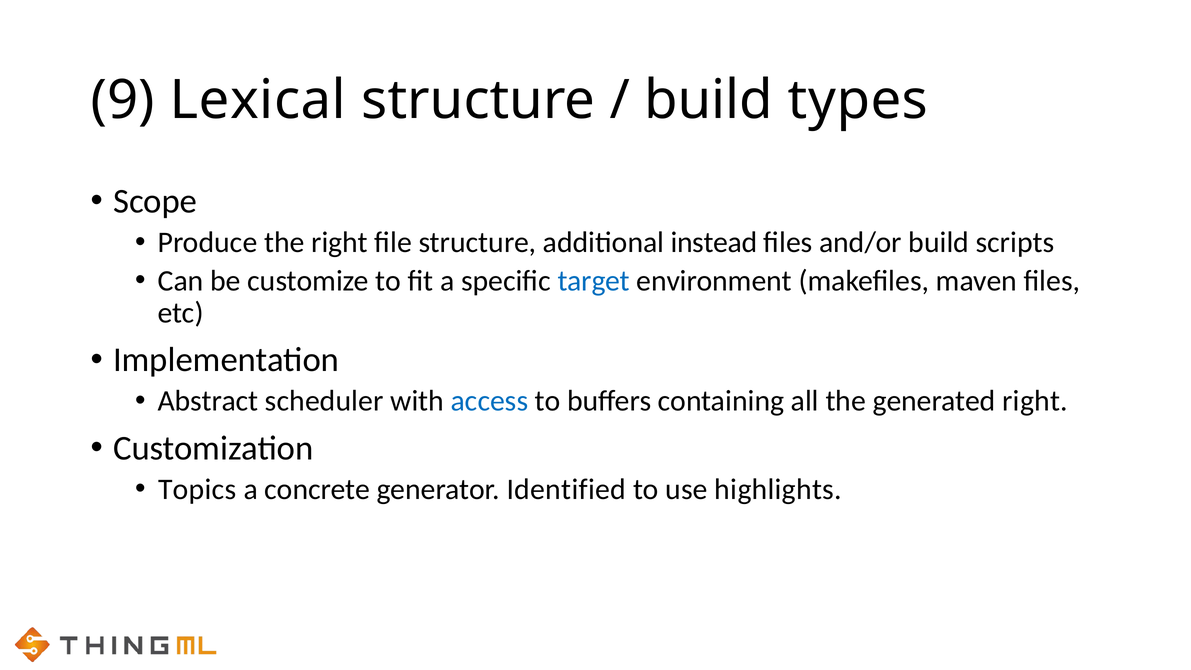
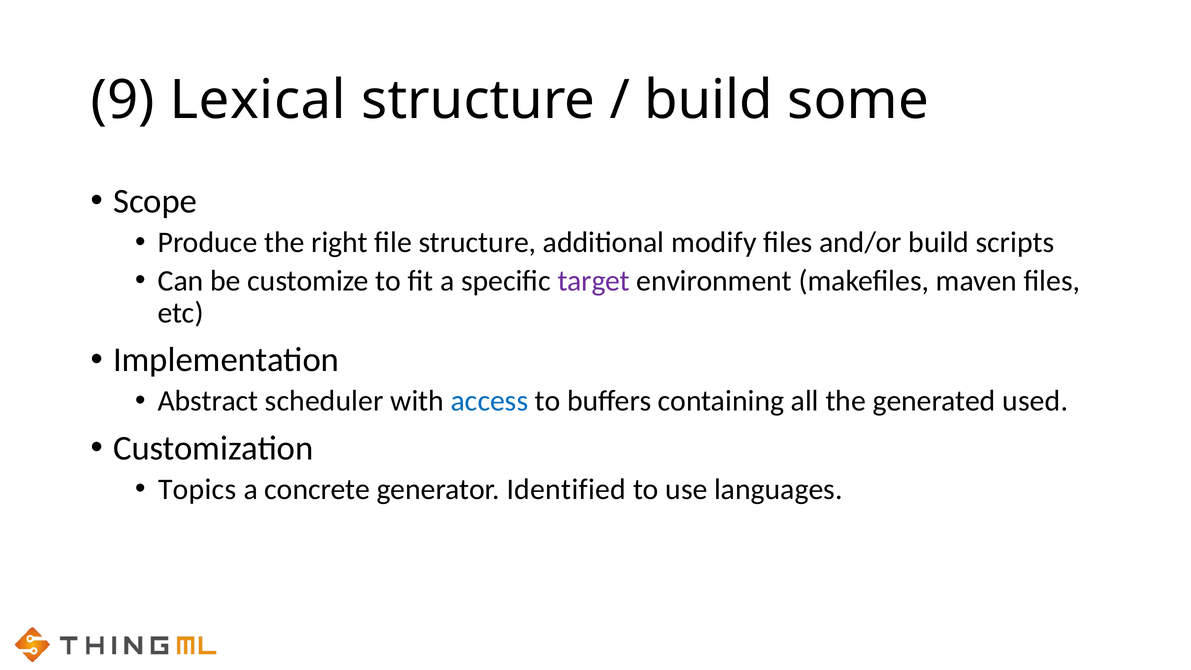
types: types -> some (858, 100)
instead: instead -> modify (714, 242)
target colour: blue -> purple (594, 281)
generated right: right -> used (1035, 401)
highlights: highlights -> languages (778, 489)
